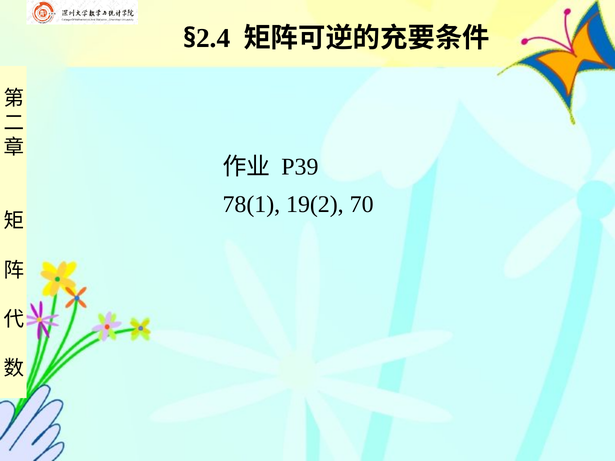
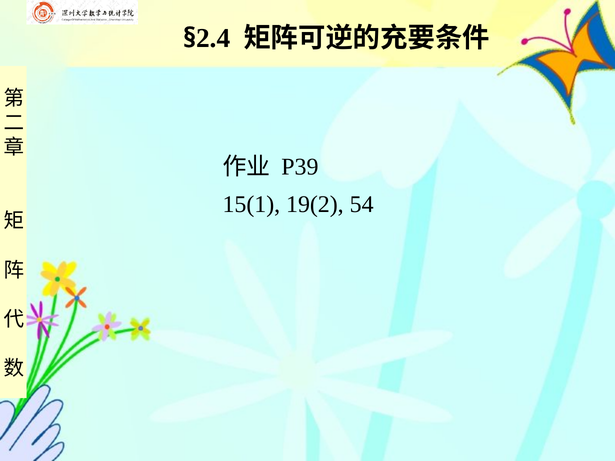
78(1: 78(1 -> 15(1 (251, 204)
70: 70 -> 54 (362, 204)
